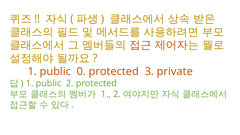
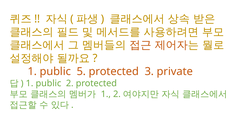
0: 0 -> 5 (81, 72)
